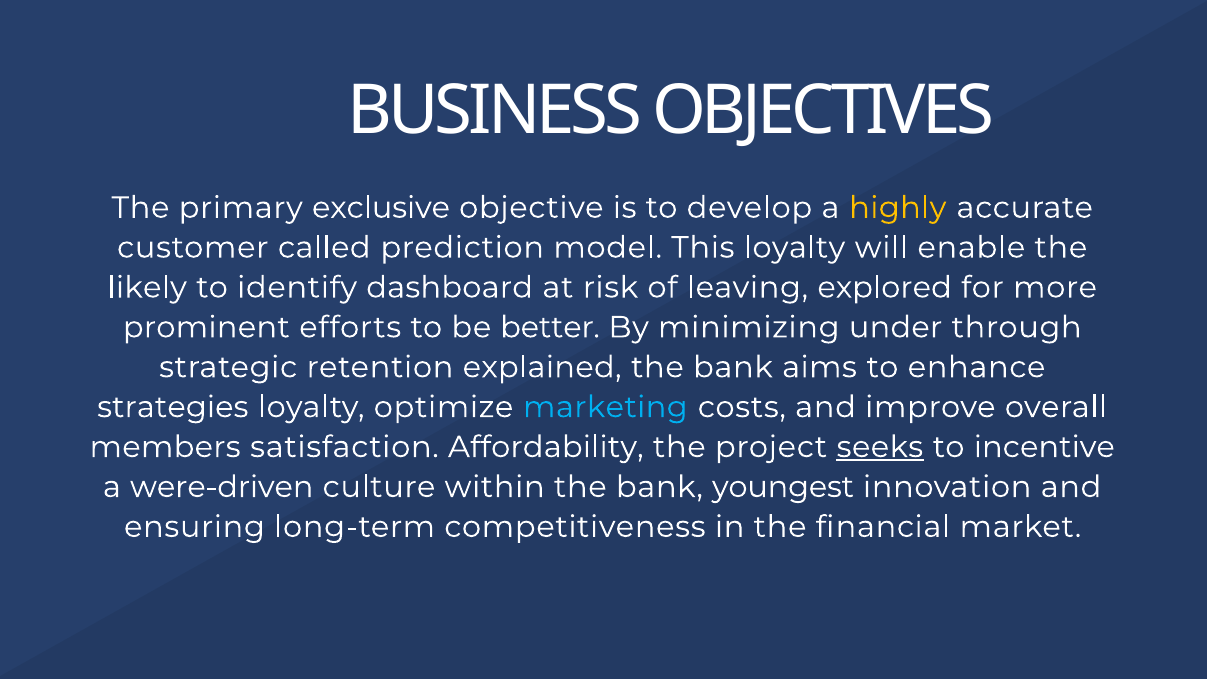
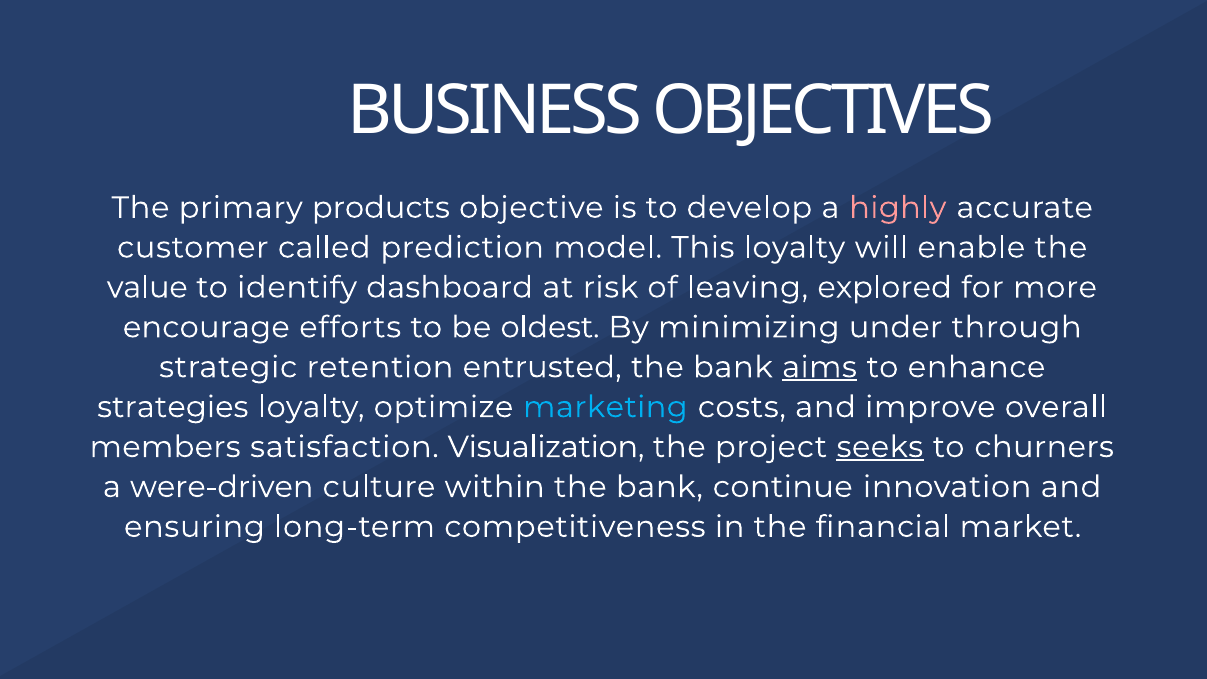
exclusive: exclusive -> products (381, 208)
highly colour: yellow -> pink (898, 208)
likely: likely -> value (147, 287)
prominent: prominent -> encourage (206, 327)
better: better -> oldest (550, 327)
explained: explained -> entrusted (542, 367)
aims underline: none -> present (820, 367)
Affordability: Affordability -> Visualization (546, 447)
incentive: incentive -> churners (1044, 447)
youngest: youngest -> continue (783, 487)
